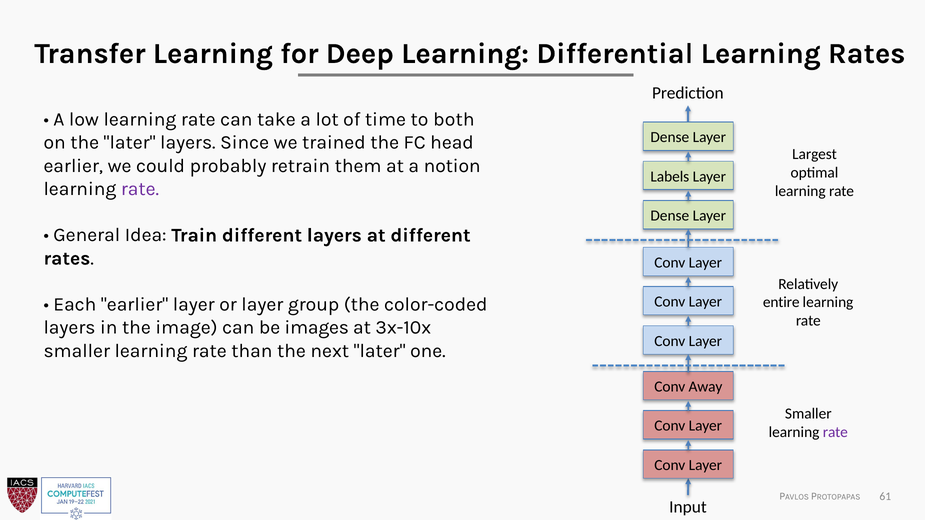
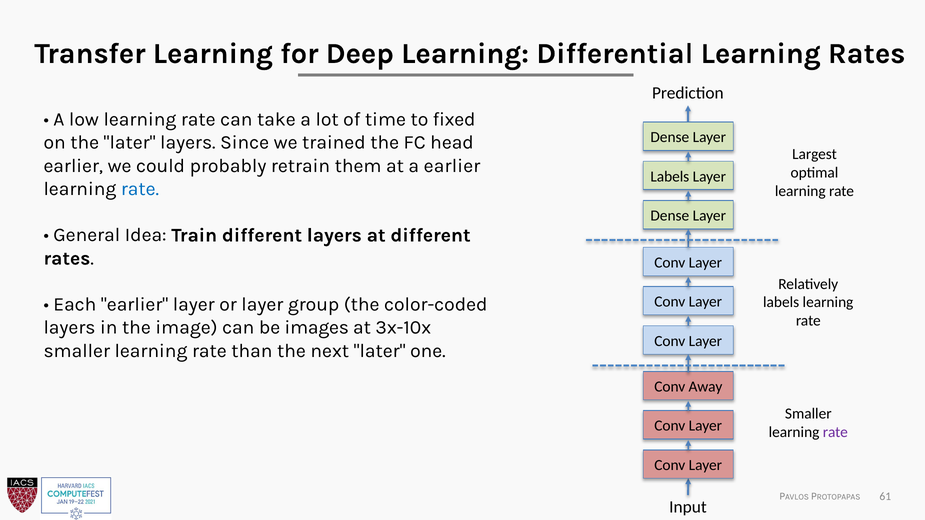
both: both -> fixed (454, 120)
a notion: notion -> earlier (452, 166)
rate colour: purple -> blue (140, 189)
entire: entire -> labels (781, 303)
